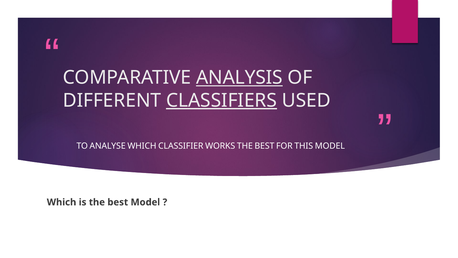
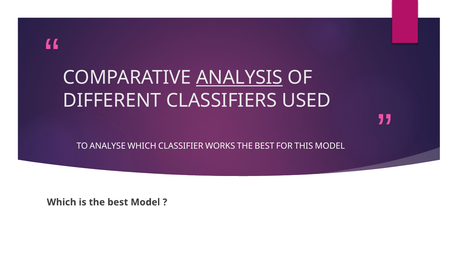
CLASSIFIERS underline: present -> none (222, 100)
